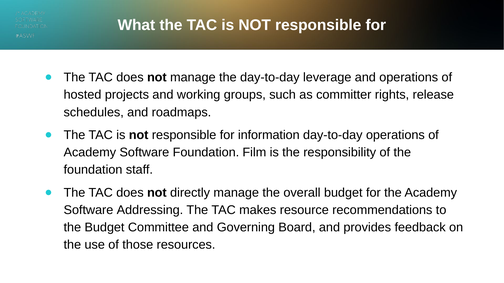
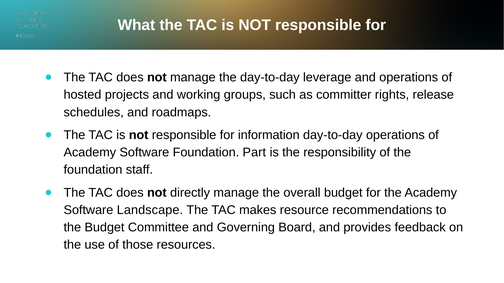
Film: Film -> Part (254, 153)
Addressing: Addressing -> Landscape (150, 210)
